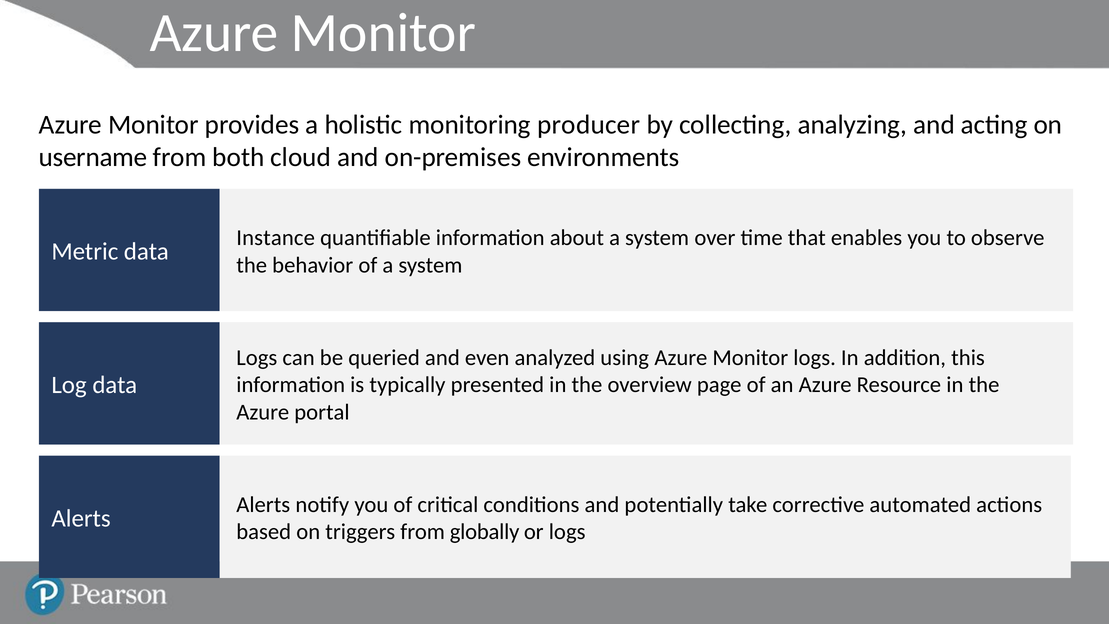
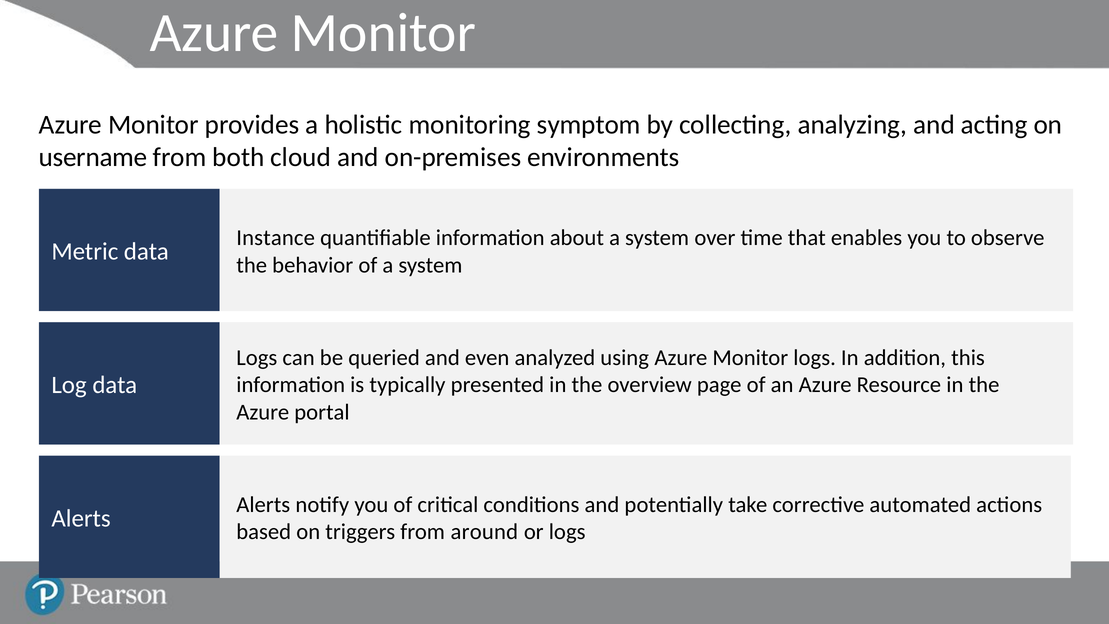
producer: producer -> symptom (589, 125)
globally: globally -> around (484, 532)
